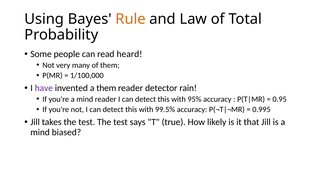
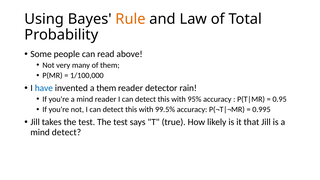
heard: heard -> above (130, 54)
have colour: purple -> blue (44, 88)
mind biased: biased -> detect (66, 132)
